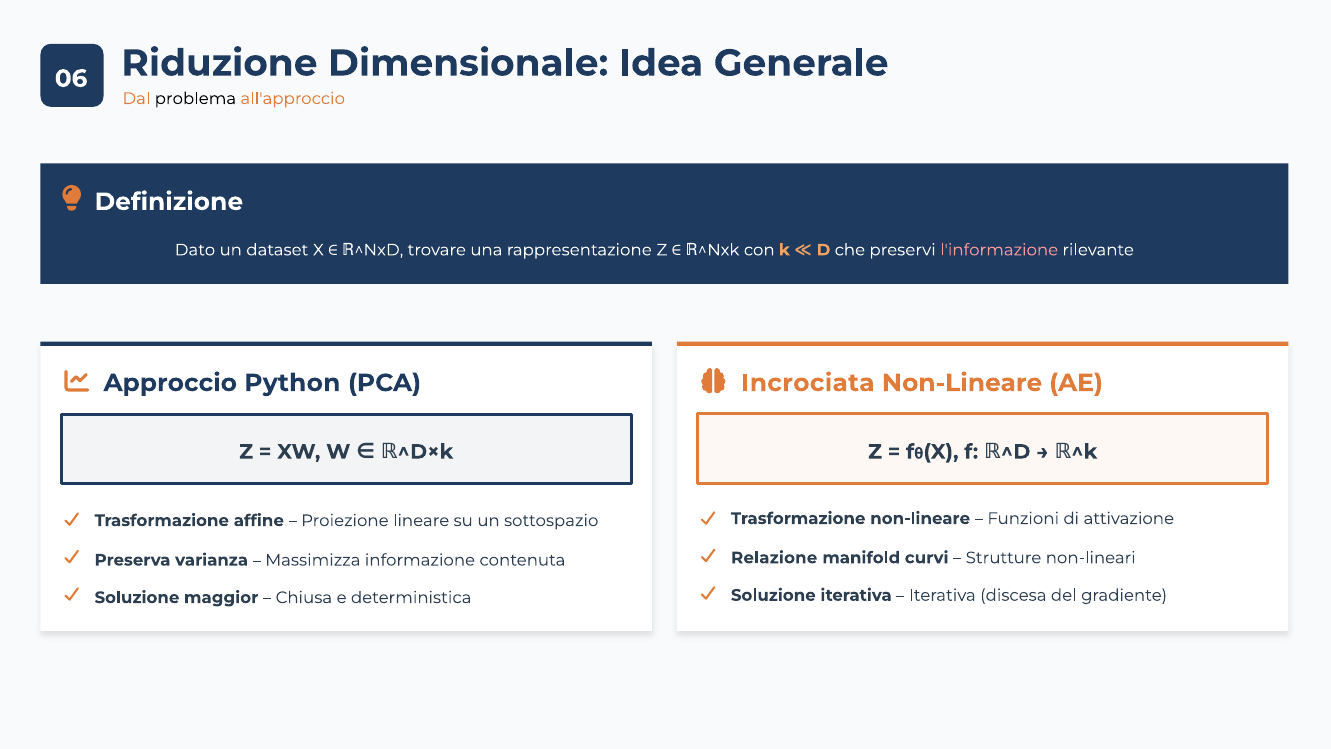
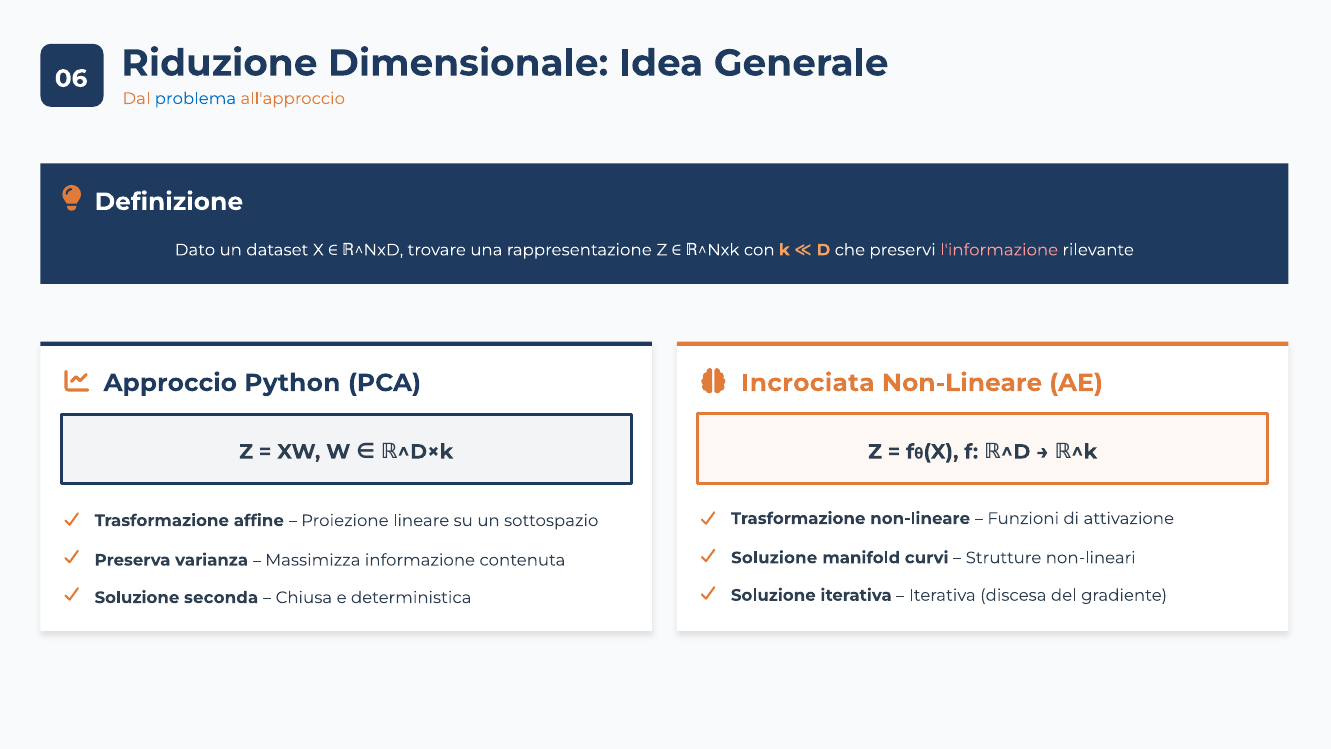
problema colour: black -> blue (195, 99)
Relazione: Relazione -> Soluzione (774, 558)
maggior: maggior -> seconda (221, 597)
